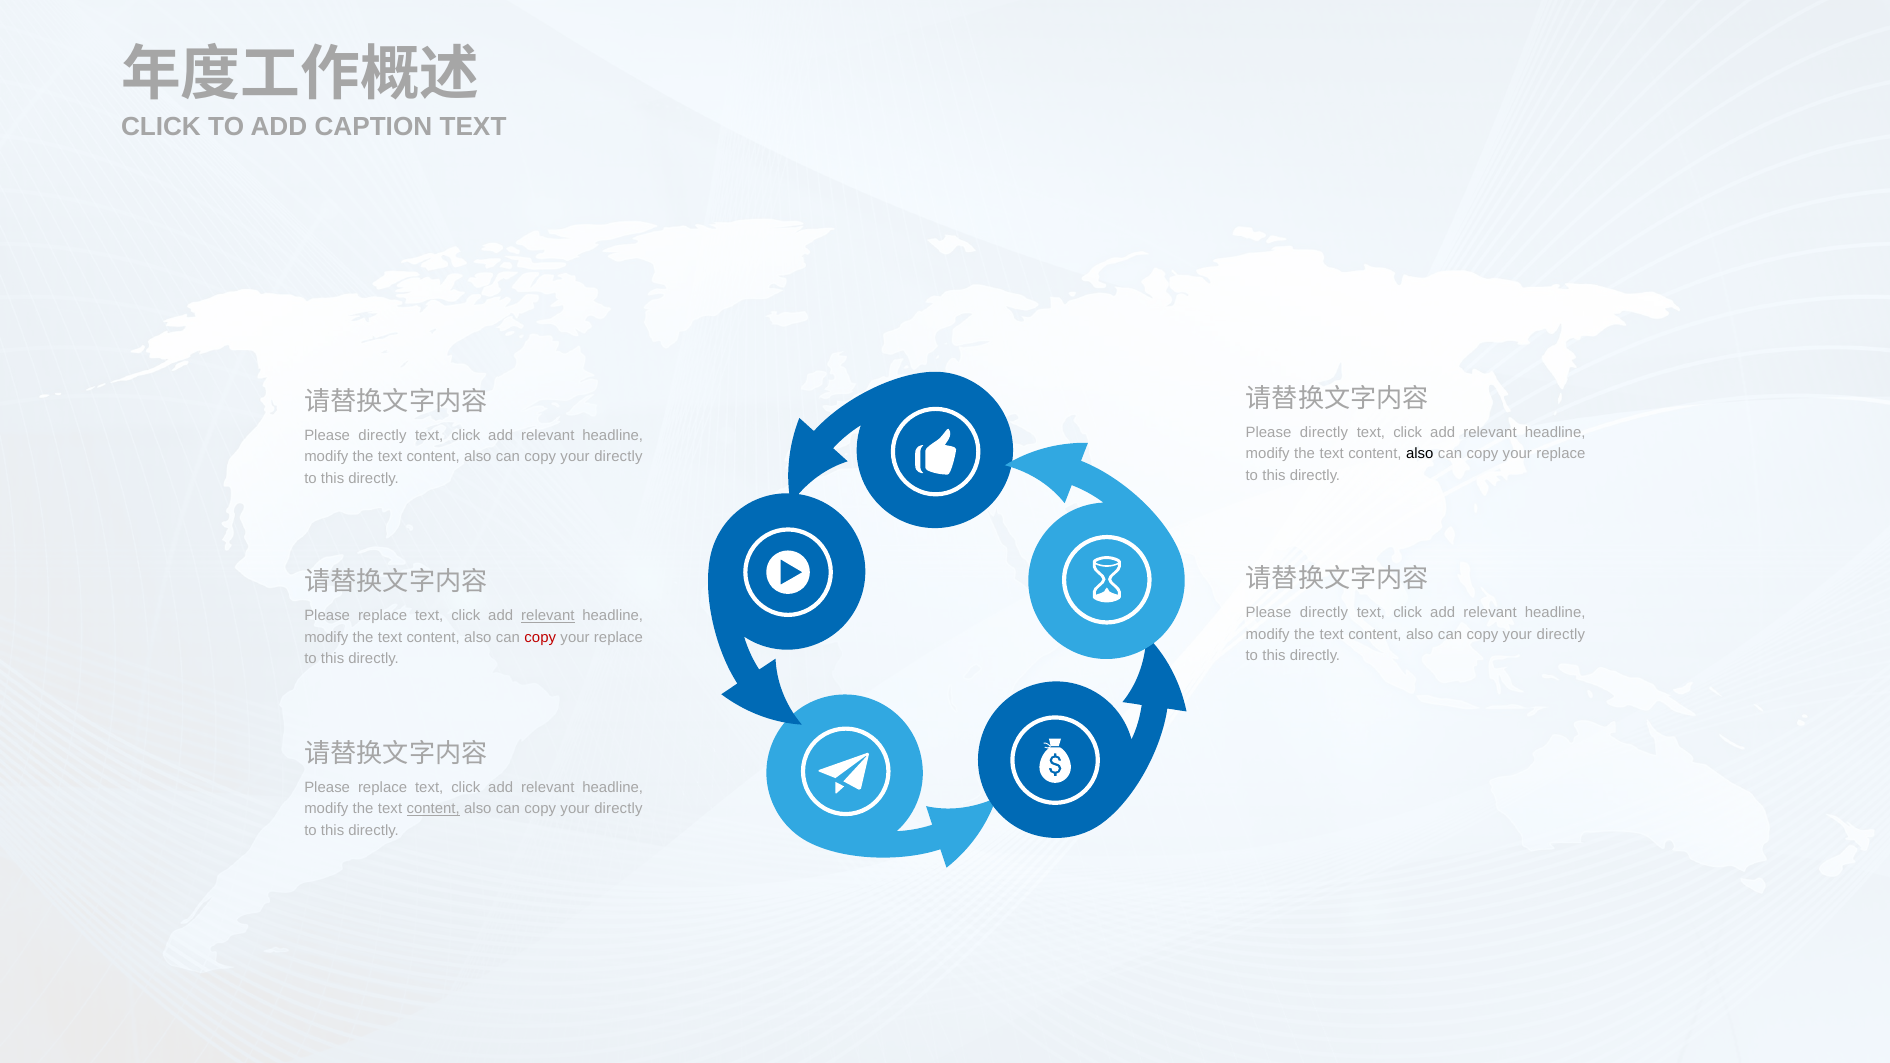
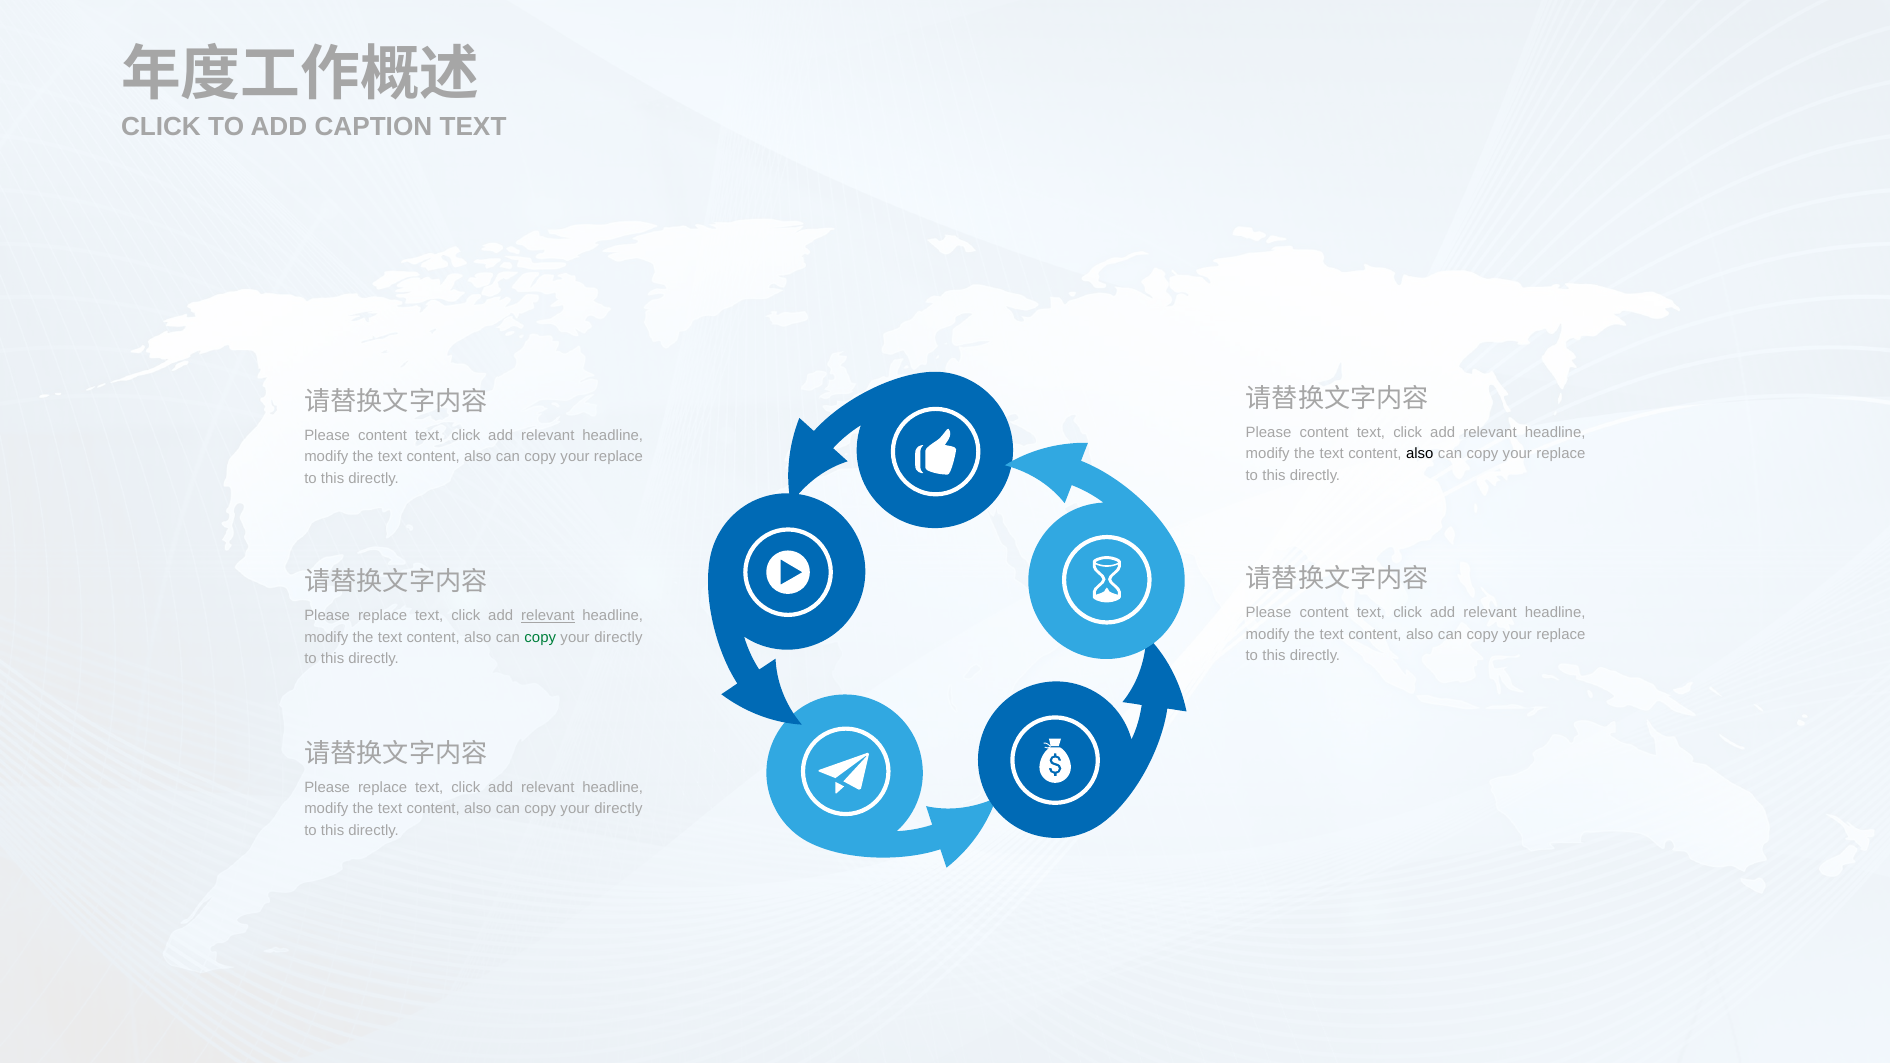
directly: directly -> content (1324, 433)
directly: directly -> content (383, 435)
directly: directly -> replace (618, 457)
directly: directly -> content (1324, 613)
directly: directly -> replace (1561, 634)
copy colour: red -> green (540, 637)
replace: replace -> directly (618, 637)
content underline: present -> none (433, 809)
